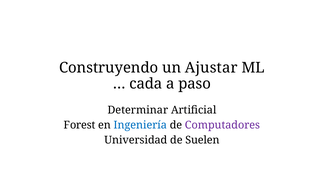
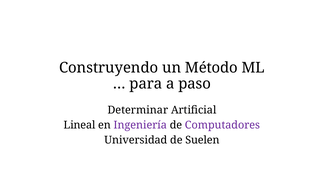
Ajustar: Ajustar -> Método (211, 68)
cada: cada -> para (146, 84)
Forest: Forest -> Lineal (80, 125)
Ingeniería colour: blue -> purple (140, 125)
